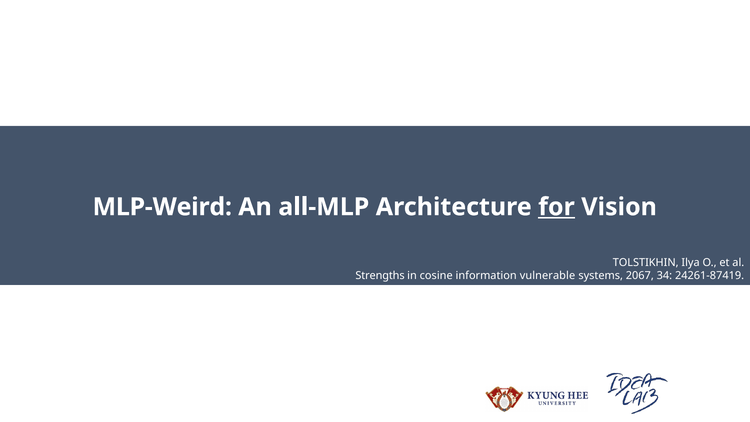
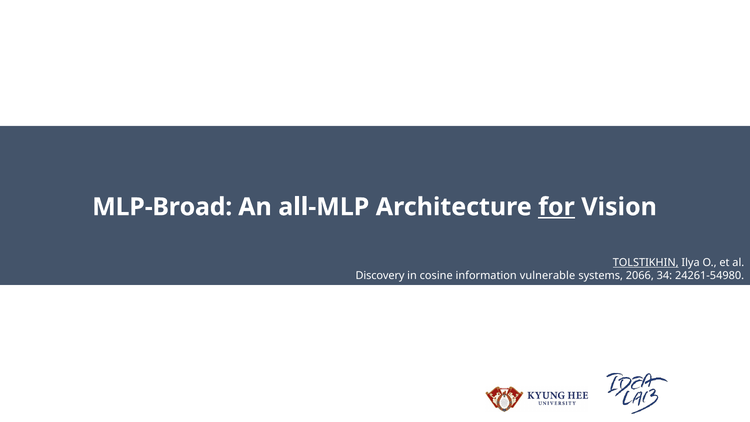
MLP-Weird: MLP-Weird -> MLP-Broad (162, 207)
TOLSTIKHIN underline: none -> present (646, 262)
Strengths: Strengths -> Discovery (380, 276)
2067: 2067 -> 2066 (640, 276)
24261-87419: 24261-87419 -> 24261-54980 (710, 276)
